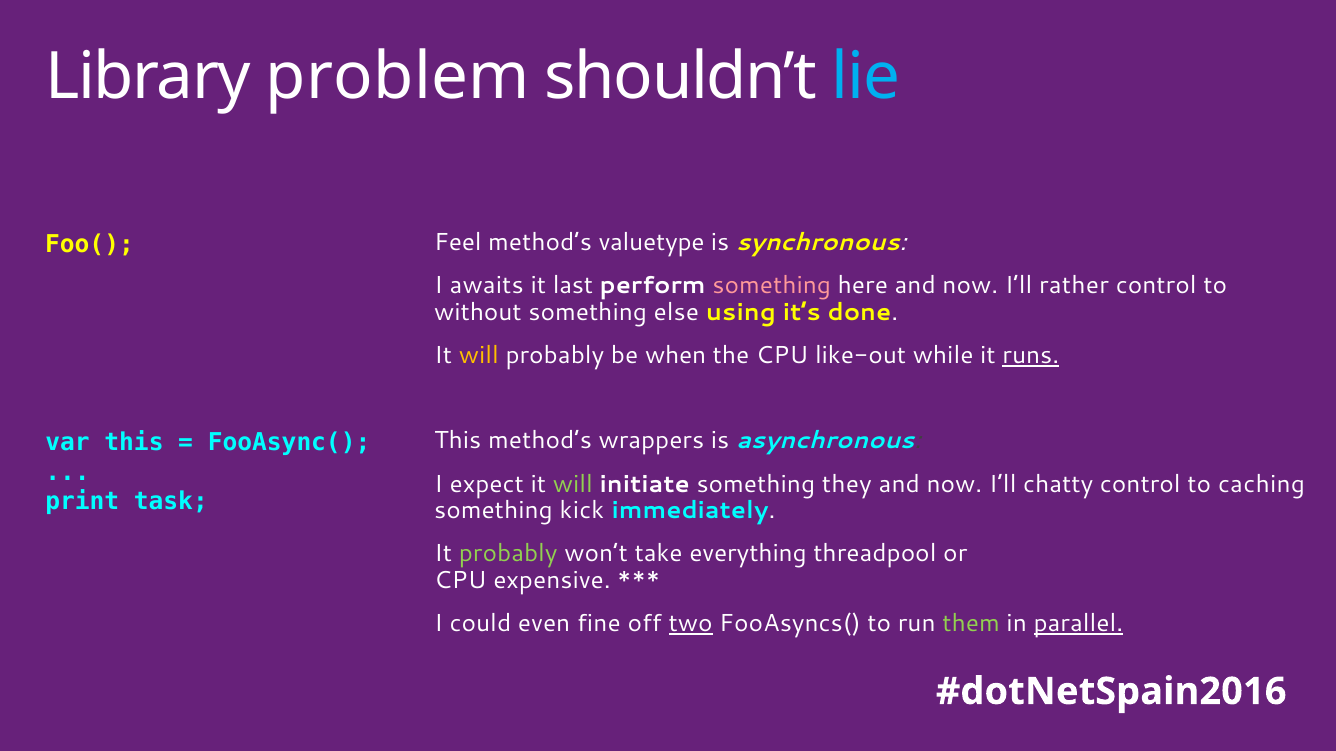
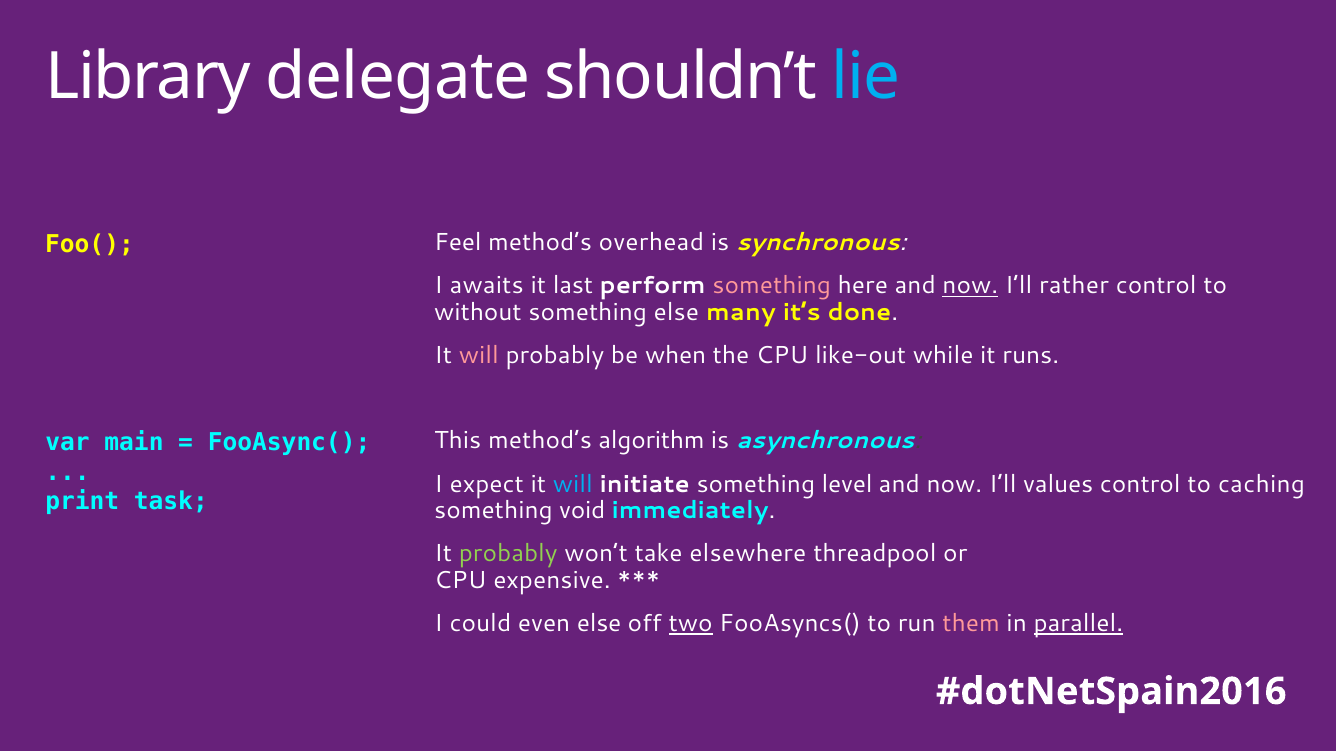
problem: problem -> delegate (398, 77)
valuetype: valuetype -> overhead (651, 243)
now underline: none -> present (970, 286)
using: using -> many (741, 312)
will colour: yellow -> pink (479, 356)
runs underline: present -> none (1031, 356)
wrappers: wrappers -> algorithm (652, 441)
var this: this -> main (134, 443)
will colour: light green -> light blue (573, 484)
they: they -> level (847, 484)
chatty: chatty -> values (1058, 484)
kick: kick -> void (582, 511)
everything: everything -> elsewhere (748, 554)
even fine: fine -> else (599, 624)
them colour: light green -> pink (971, 624)
